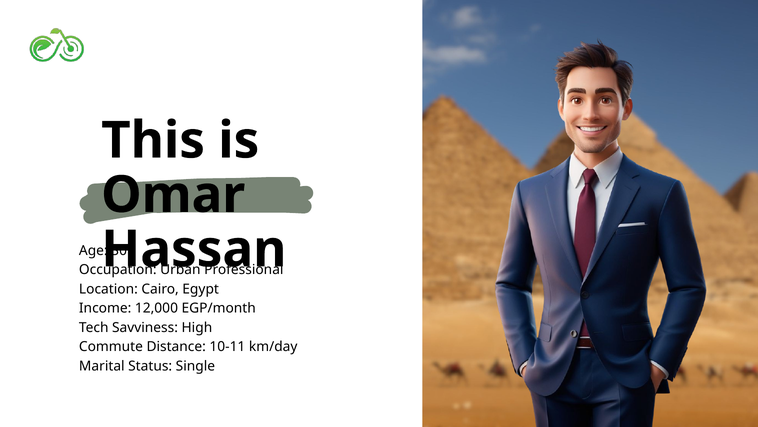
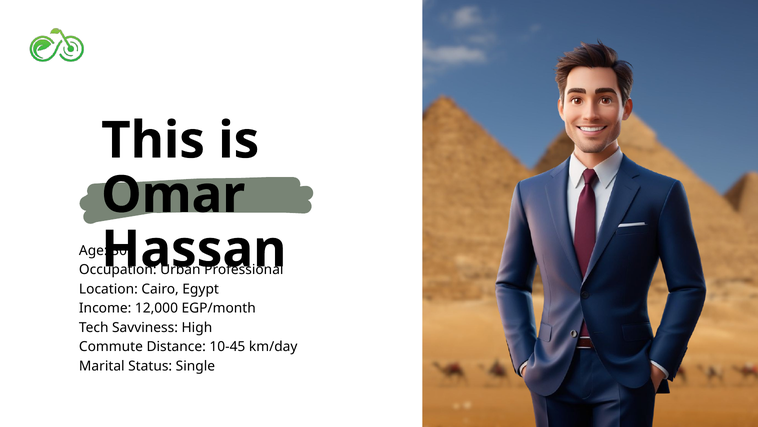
10-11: 10-11 -> 10-45 (227, 346)
